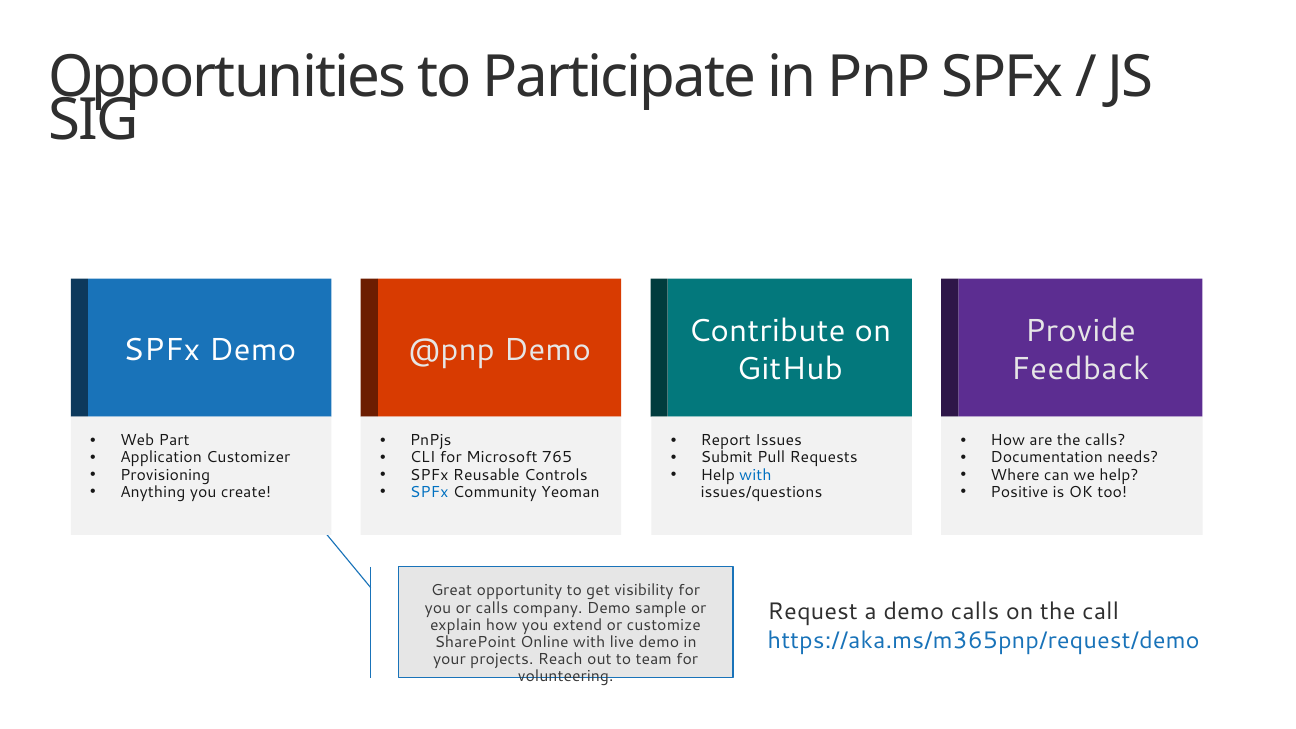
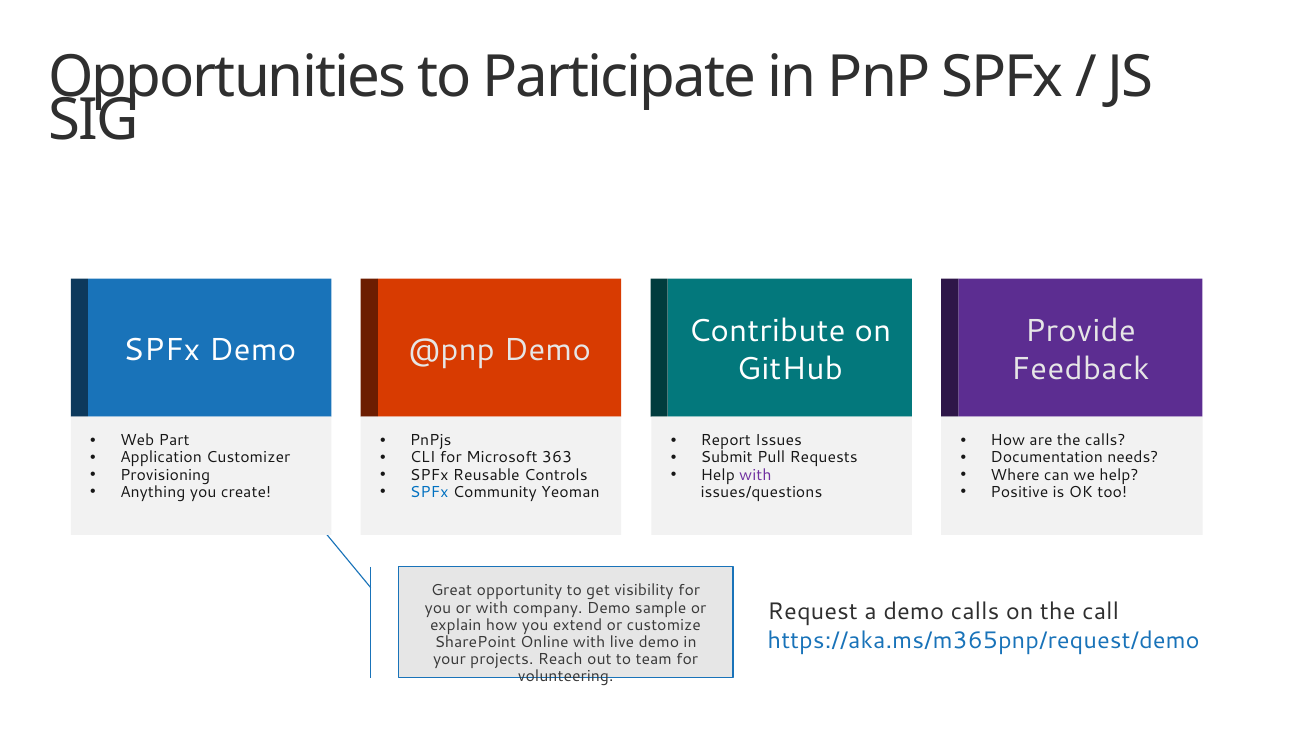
765: 765 -> 363 (557, 458)
with colour: blue -> purple (755, 475)
or calls: calls -> with (492, 608)
